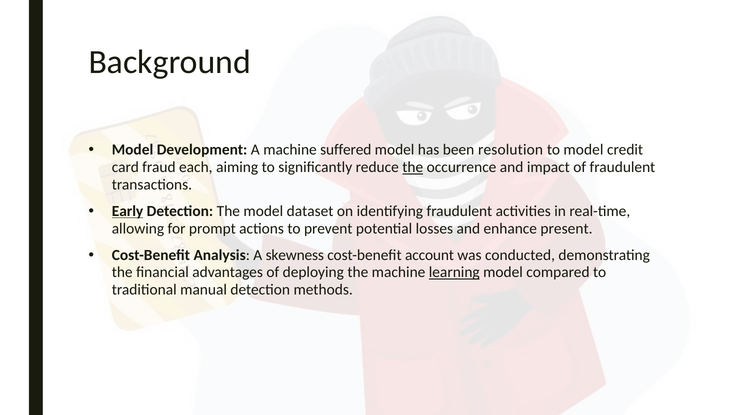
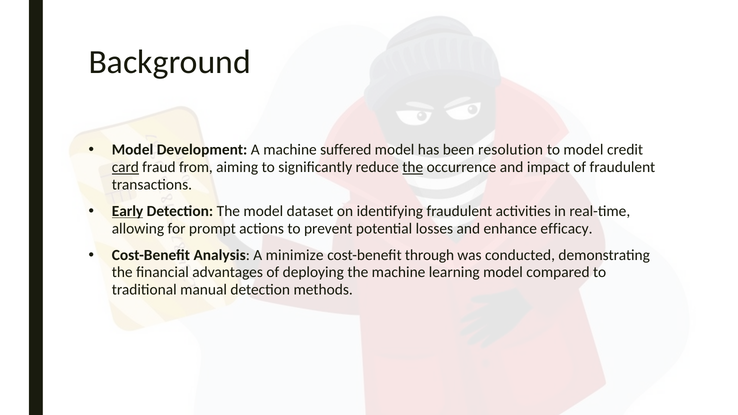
card underline: none -> present (125, 167)
each: each -> from (196, 167)
present: present -> efficacy (567, 229)
skewness: skewness -> minimize (295, 255)
account: account -> through (430, 255)
learning underline: present -> none (454, 272)
